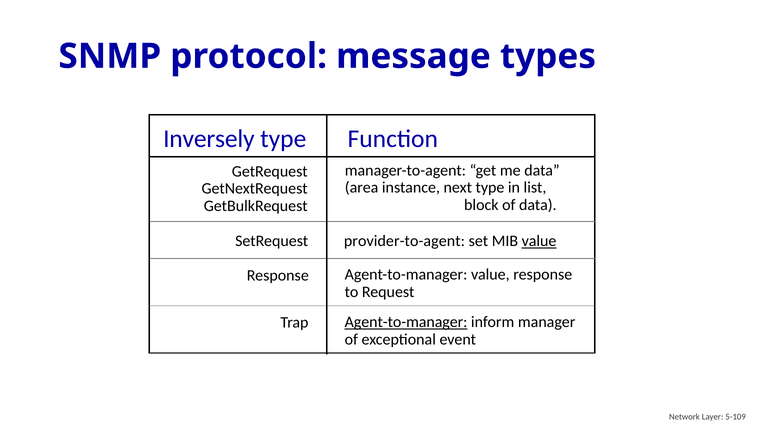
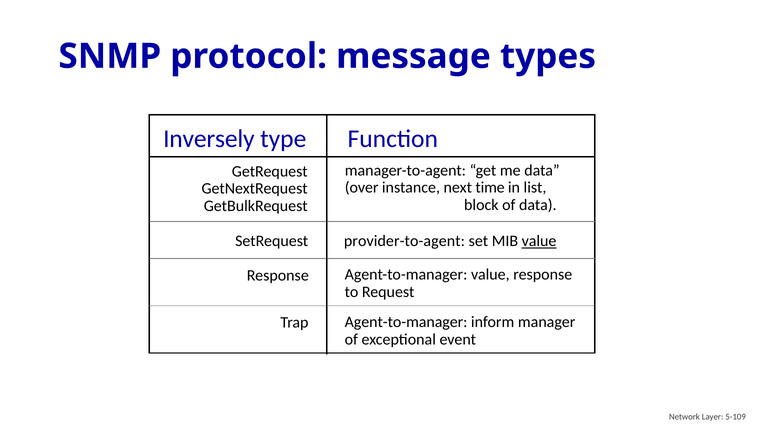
area: area -> over (362, 187)
next type: type -> time (490, 187)
Agent-to-manager underline: present -> none (406, 322)
